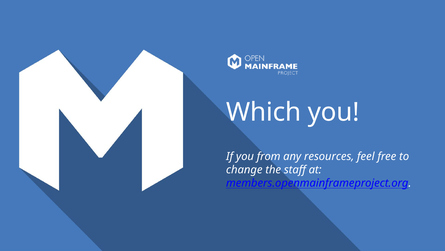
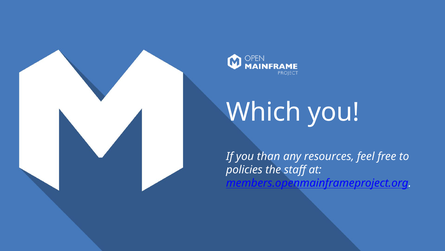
from: from -> than (269, 156)
change: change -> policies (244, 169)
